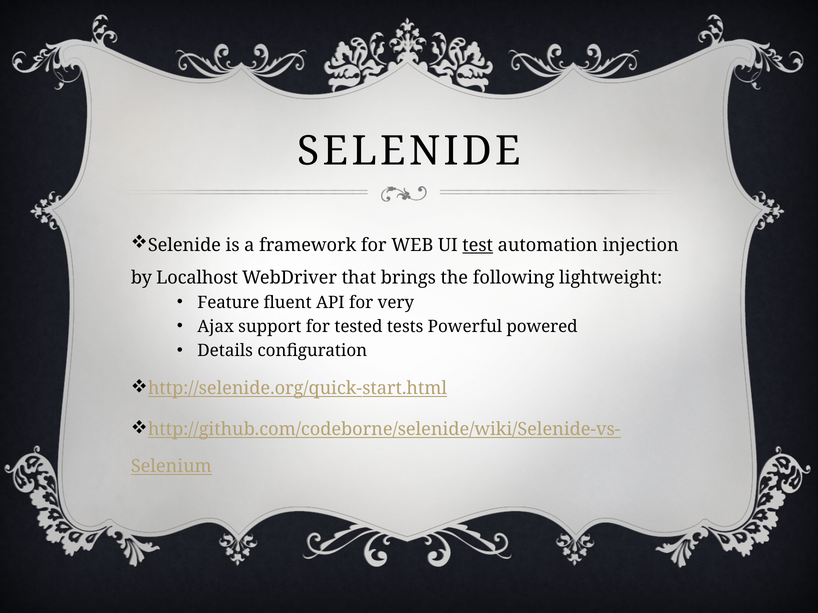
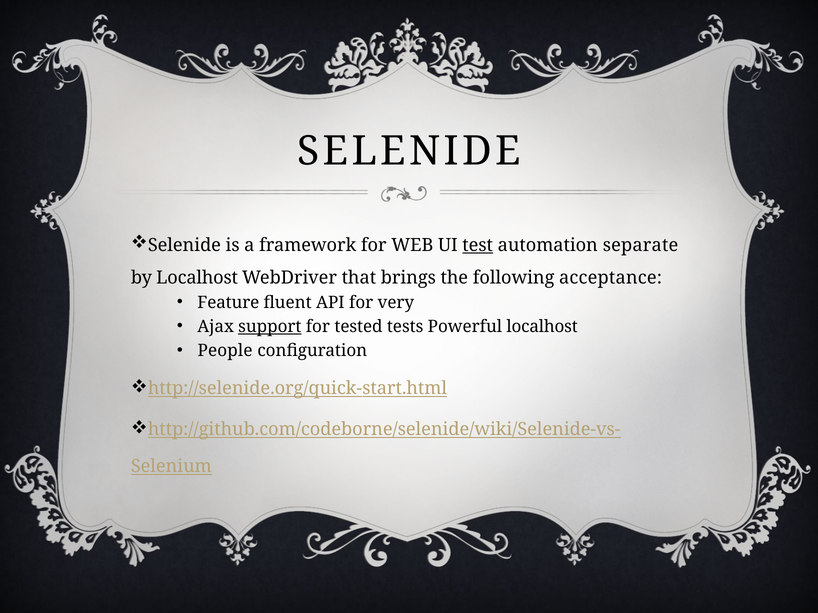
injection: injection -> separate (641, 245)
lightweight: lightweight -> acceptance (611, 278)
support underline: none -> present (270, 327)
Powerful powered: powered -> localhost (542, 327)
Details: Details -> People (225, 351)
